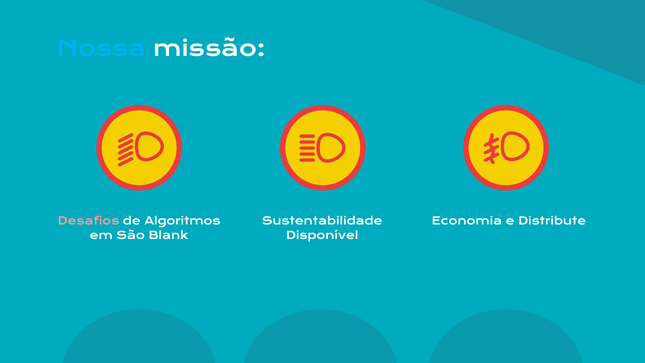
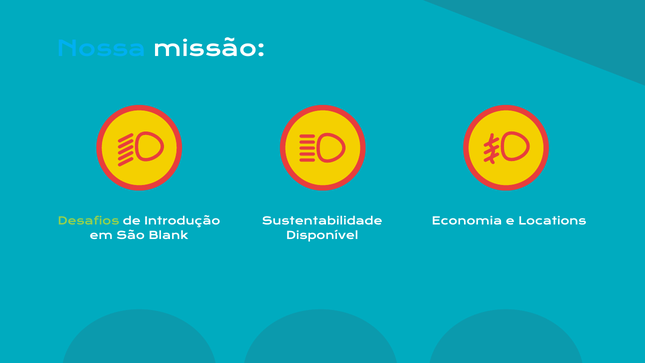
Desafios colour: pink -> light green (89, 221)
Algoritmos: Algoritmos -> Introdução (182, 221)
Distribute: Distribute -> Locations (552, 221)
